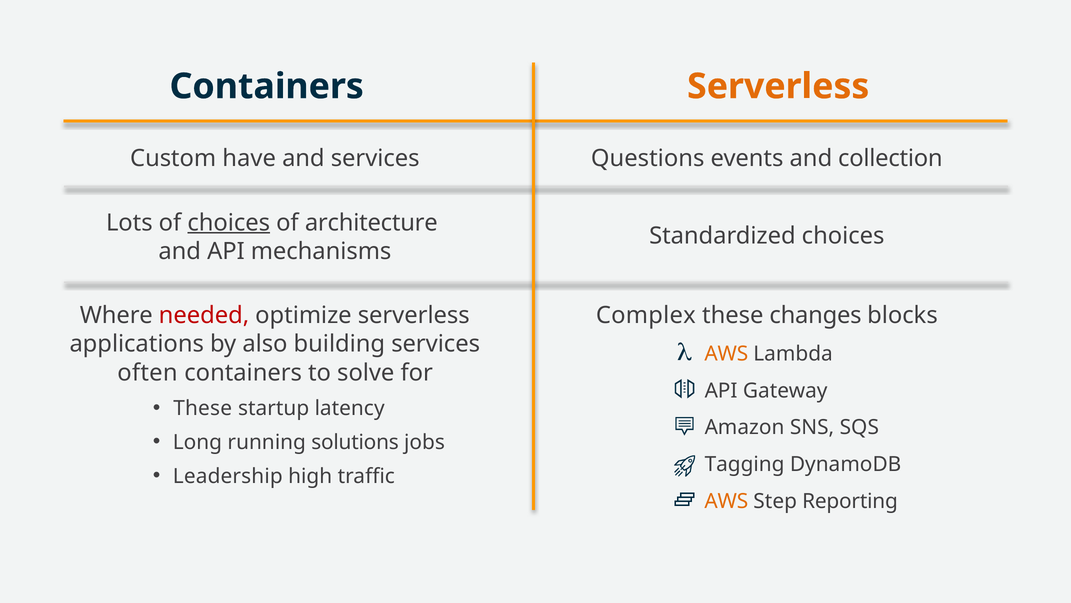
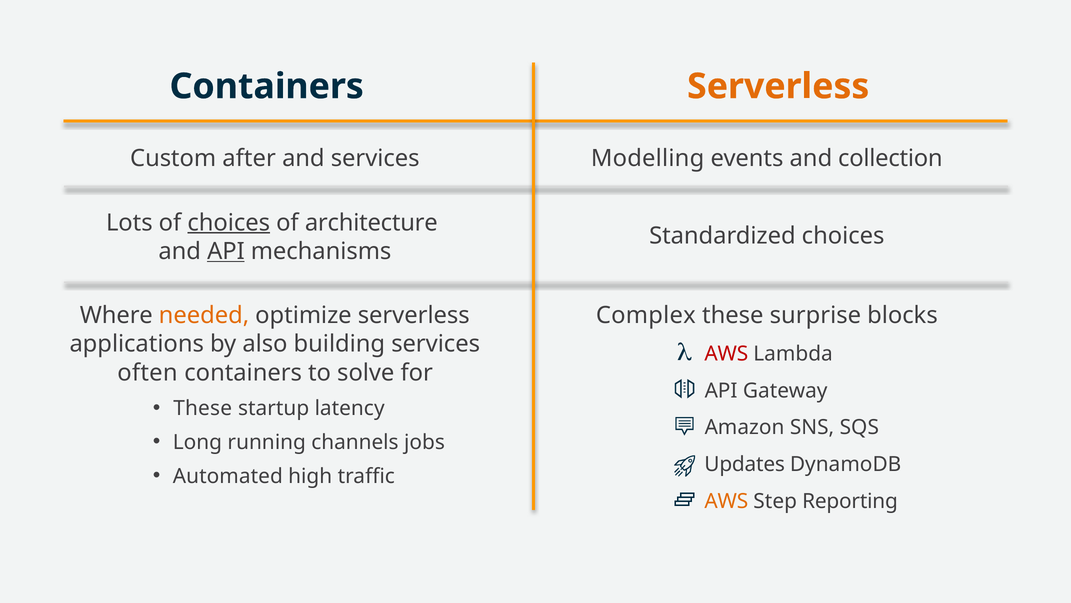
have: have -> after (249, 158)
Questions: Questions -> Modelling (648, 158)
API underline: none -> present (226, 251)
changes: changes -> surprise (815, 315)
needed colour: red -> orange (204, 315)
AWS colour: orange -> red (726, 353)
solutions: solutions -> channels (355, 442)
Tagging: Tagging -> Updates (745, 464)
Leadership: Leadership -> Automated (228, 476)
